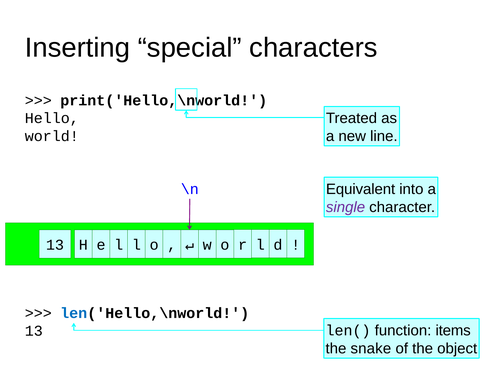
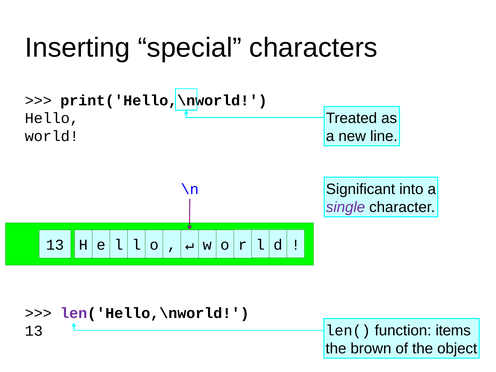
Equivalent: Equivalent -> Significant (361, 189)
len colour: blue -> purple (74, 313)
snake: snake -> brown (371, 348)
